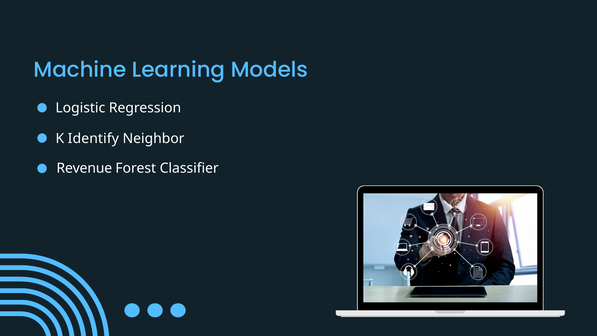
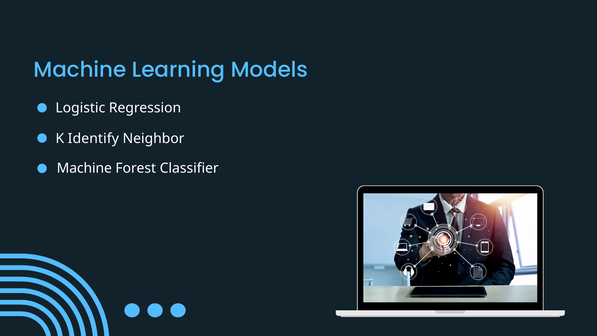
Revenue: Revenue -> Machine (84, 168)
